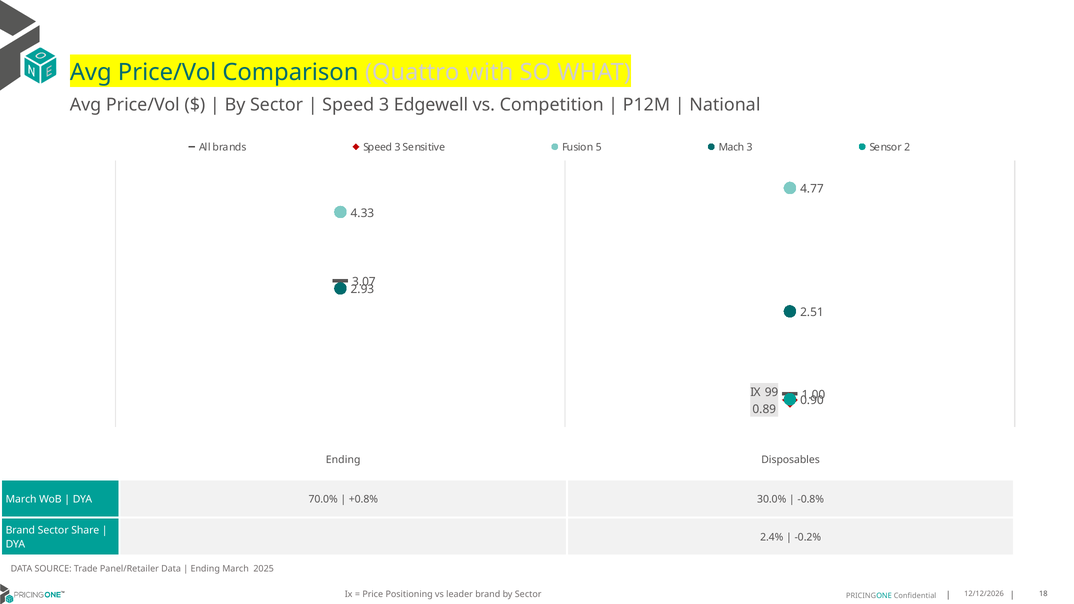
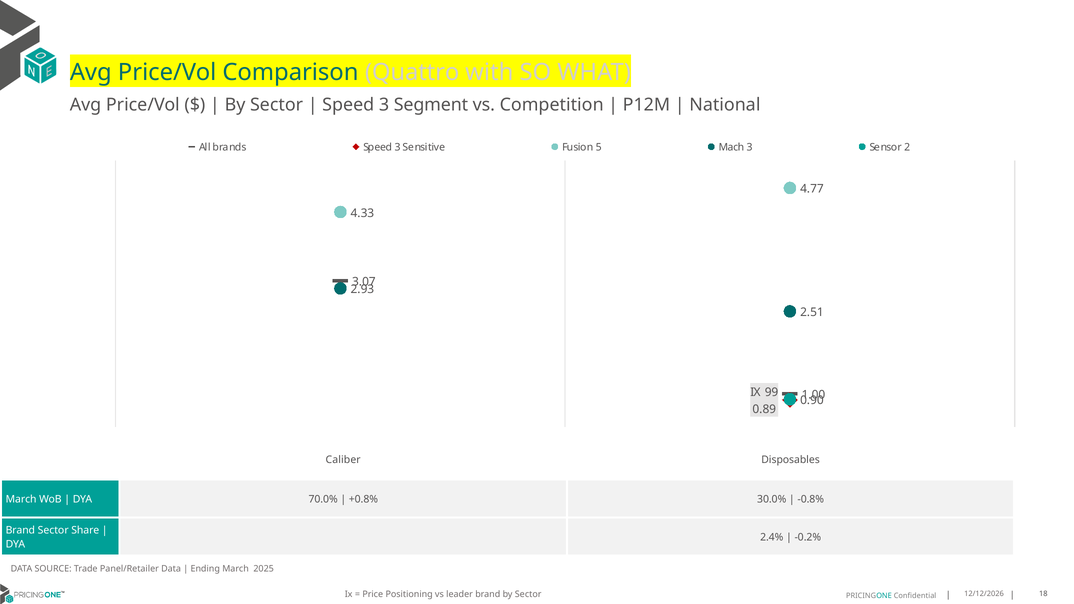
Edgewell: Edgewell -> Segment (431, 105)
Ending: Ending -> Caliber (343, 460)
